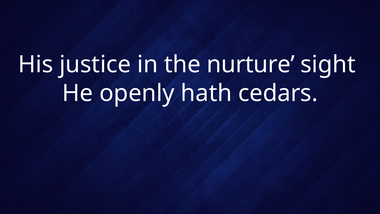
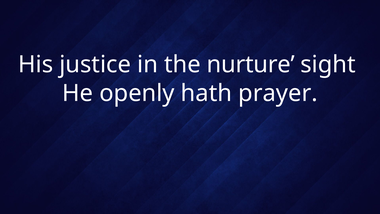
cedars: cedars -> prayer (278, 93)
